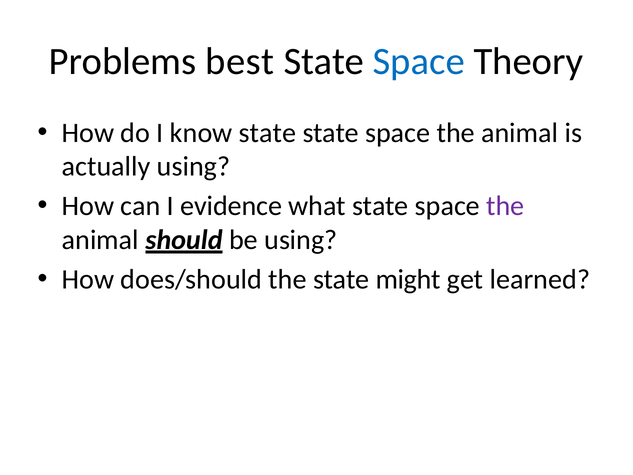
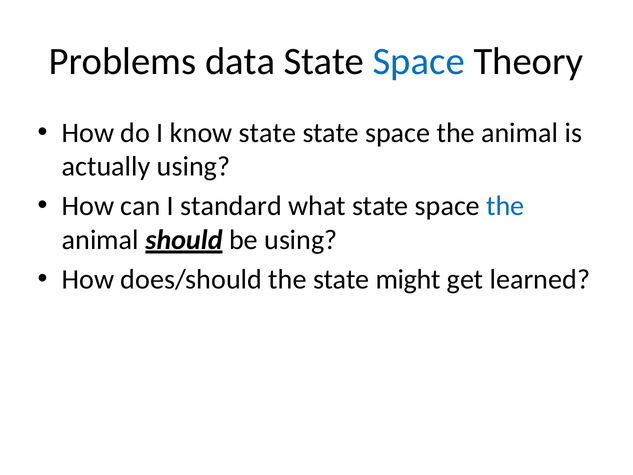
best: best -> data (240, 61)
evidence: evidence -> standard (231, 206)
the colour: purple -> blue (505, 206)
